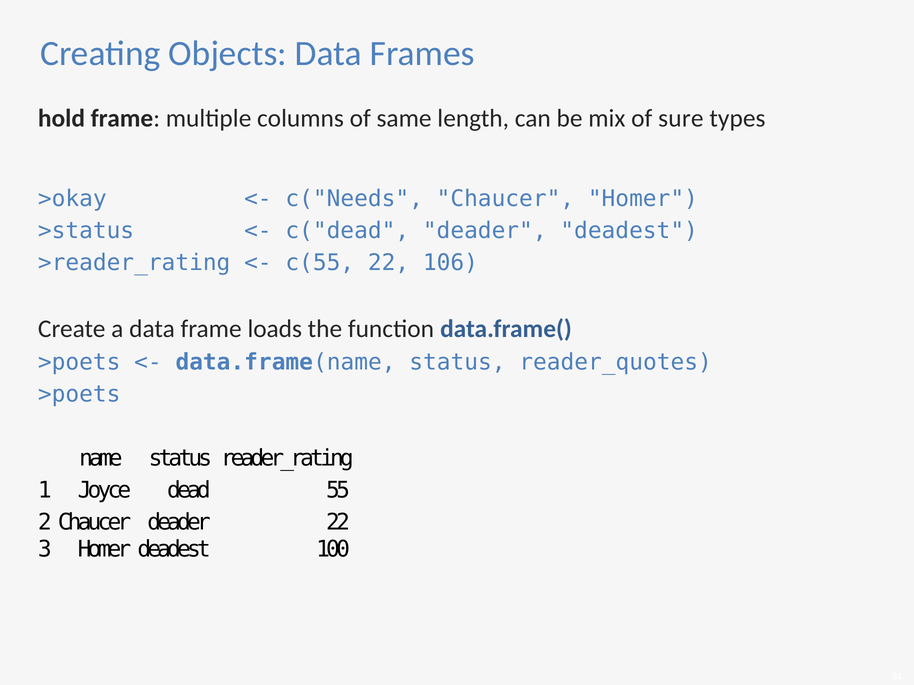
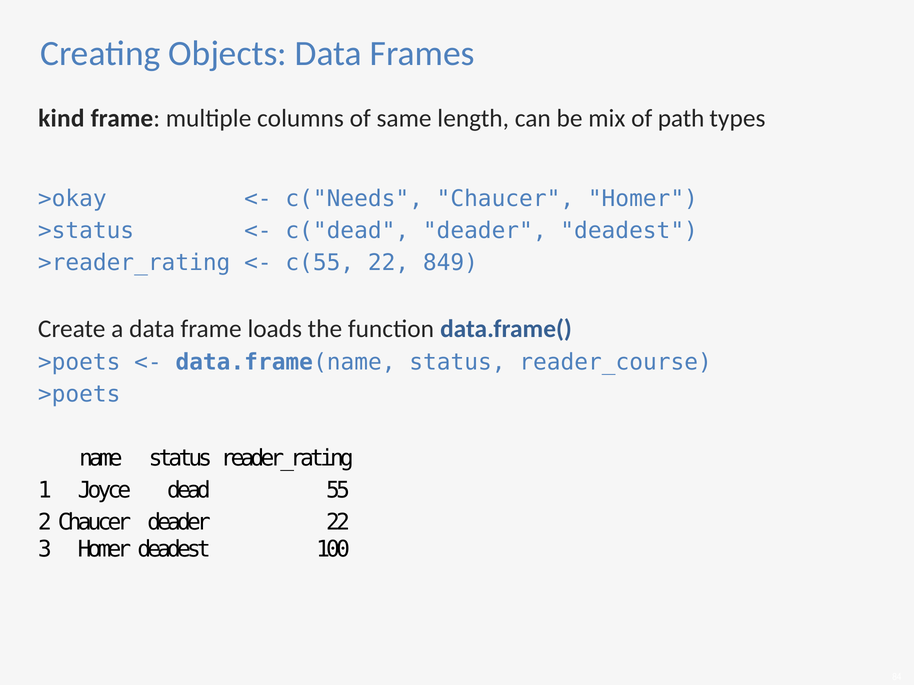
hold: hold -> kind (61, 118)
sure: sure -> path (681, 118)
106: 106 -> 849 (450, 263)
reader_quotes: reader_quotes -> reader_course (616, 362)
